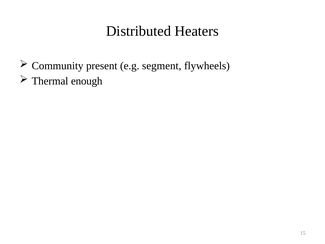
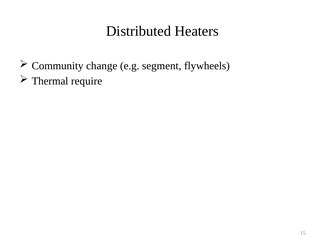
present: present -> change (102, 66)
enough: enough -> require (87, 81)
